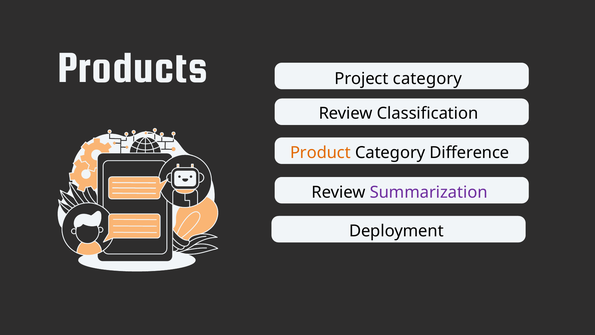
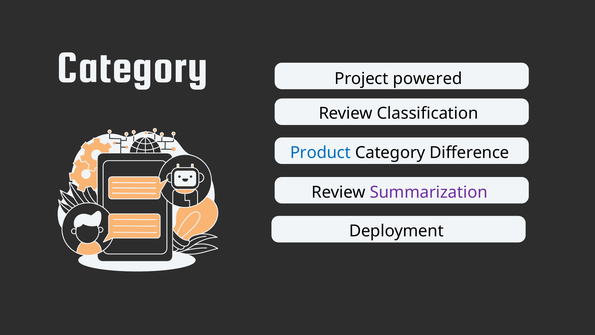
Products: Products -> Category (132, 67)
Project category: category -> powered (428, 79)
Product colour: orange -> blue (320, 153)
